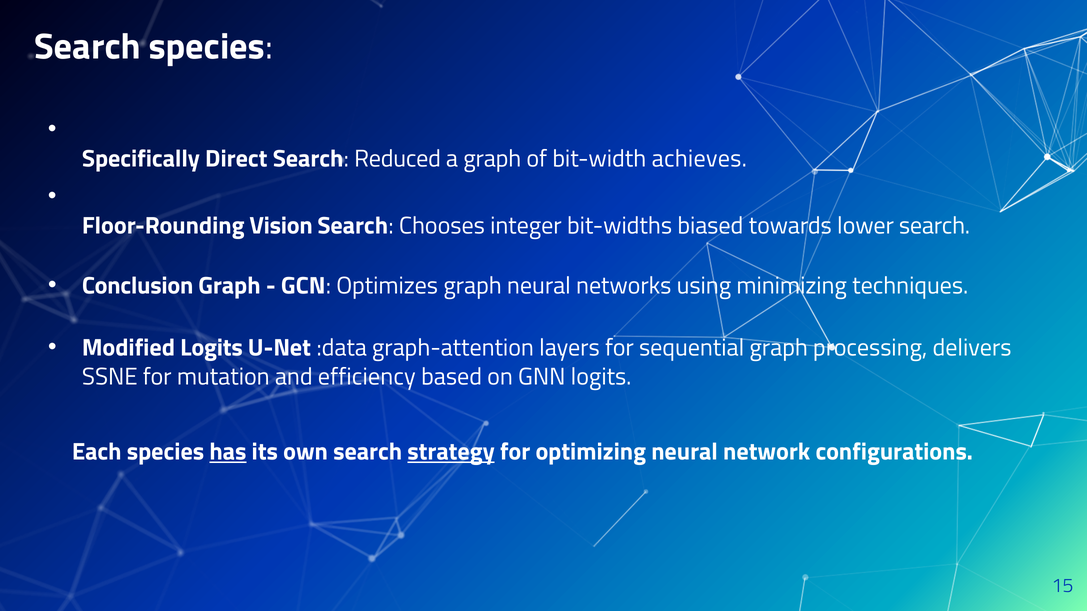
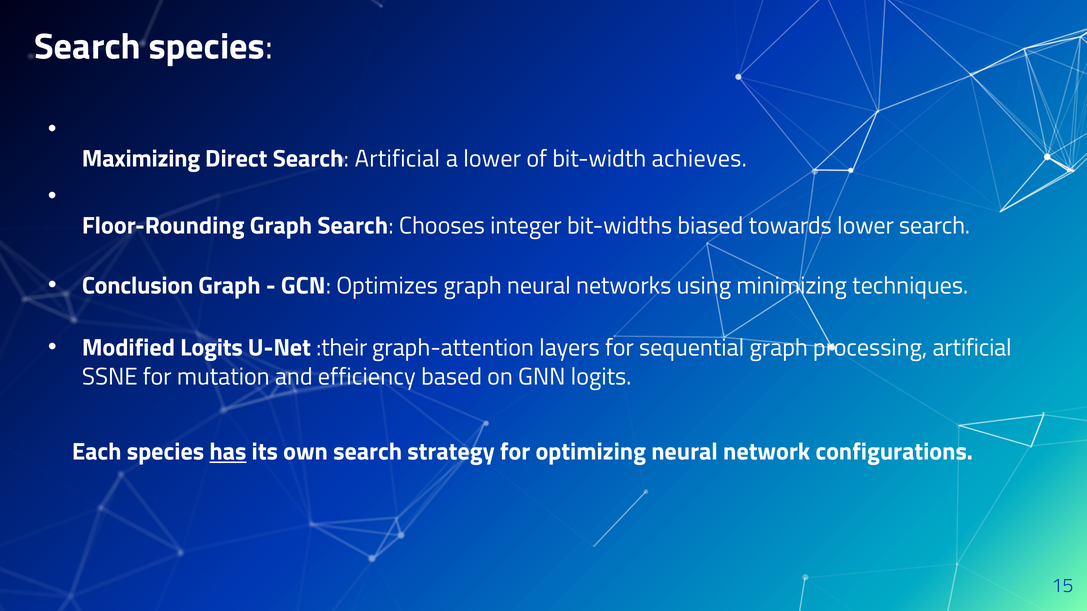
Specifically: Specifically -> Maximizing (141, 159)
Search Reduced: Reduced -> Artificial (397, 159)
a graph: graph -> lower (492, 159)
Floor-Rounding Vision: Vision -> Graph (281, 226)
:data: :data -> :their (342, 348)
processing delivers: delivers -> artificial (972, 348)
strategy underline: present -> none (451, 452)
